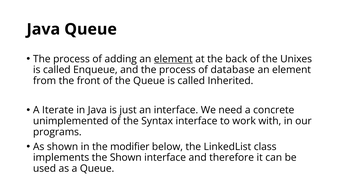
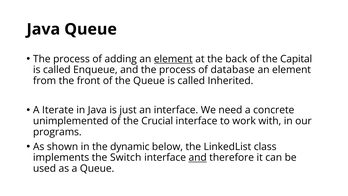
Unixes: Unixes -> Capital (296, 59)
Syntax: Syntax -> Crucial (157, 121)
modifier: modifier -> dynamic (130, 146)
the Shown: Shown -> Switch (126, 157)
and underline: none -> present (198, 157)
